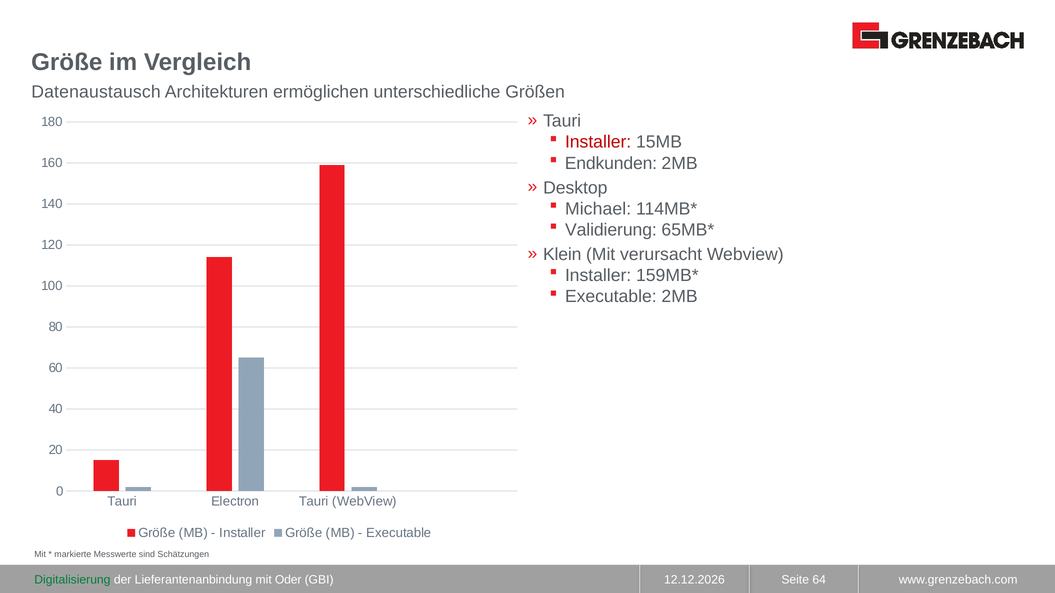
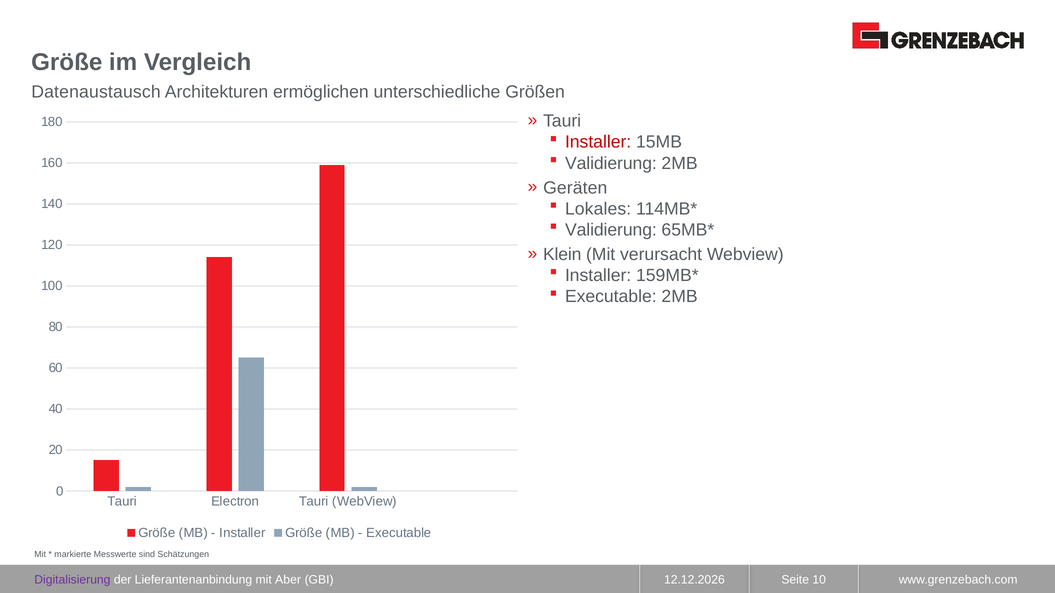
Endkunden: Endkunden -> Validierung (611, 163)
Desktop: Desktop -> Geräten (575, 188)
Michael: Michael -> Lokales (598, 209)
Digitalisierung colour: green -> purple (72, 580)
Oder: Oder -> Aber (288, 580)
64: 64 -> 10 (819, 580)
